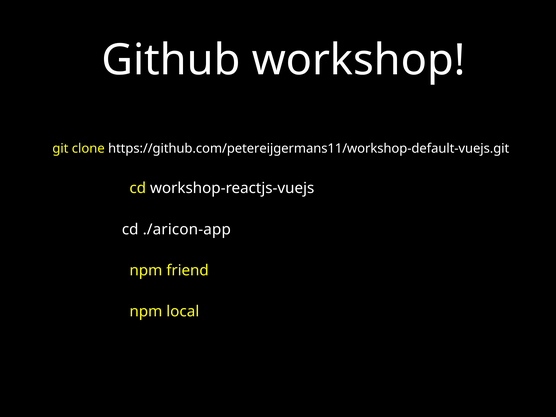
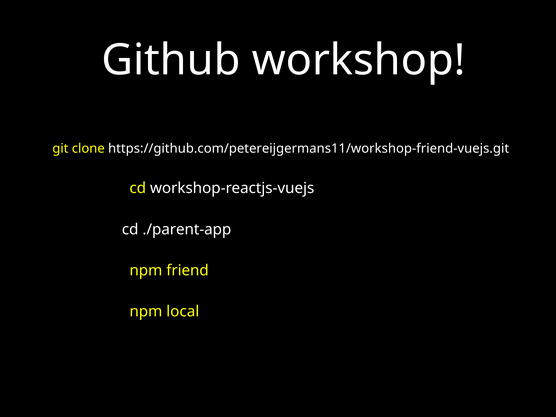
https://github.com/petereijgermans11/workshop-default-vuejs.git: https://github.com/petereijgermans11/workshop-default-vuejs.git -> https://github.com/petereijgermans11/workshop-friend-vuejs.git (309, 148)
./aricon-app: ./aricon-app -> ./parent-app (187, 229)
